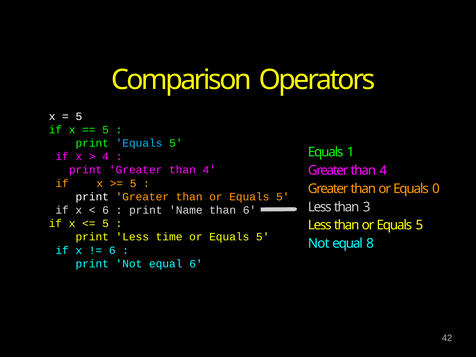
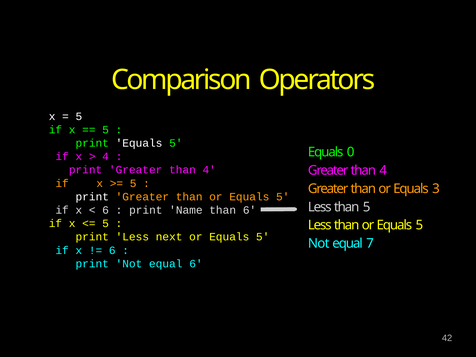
Equals colour: light blue -> white (139, 143)
1: 1 -> 0 (351, 152)
0: 0 -> 3 (436, 189)
than 3: 3 -> 5 (367, 207)
time: time -> next (169, 237)
8: 8 -> 7 (370, 244)
